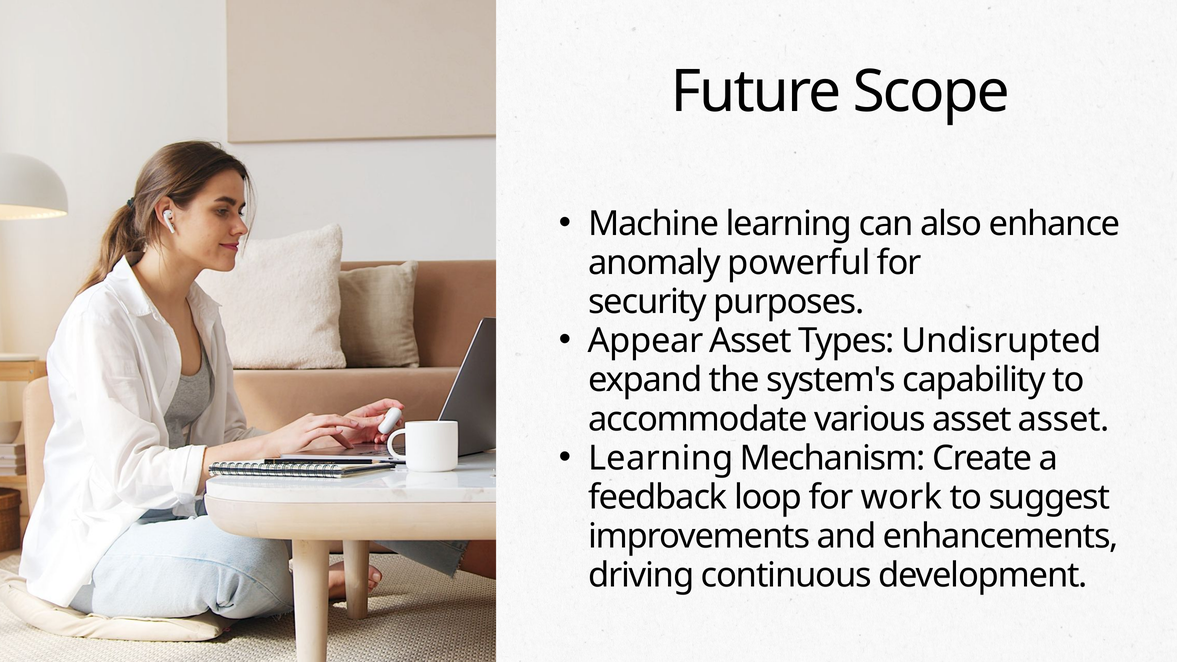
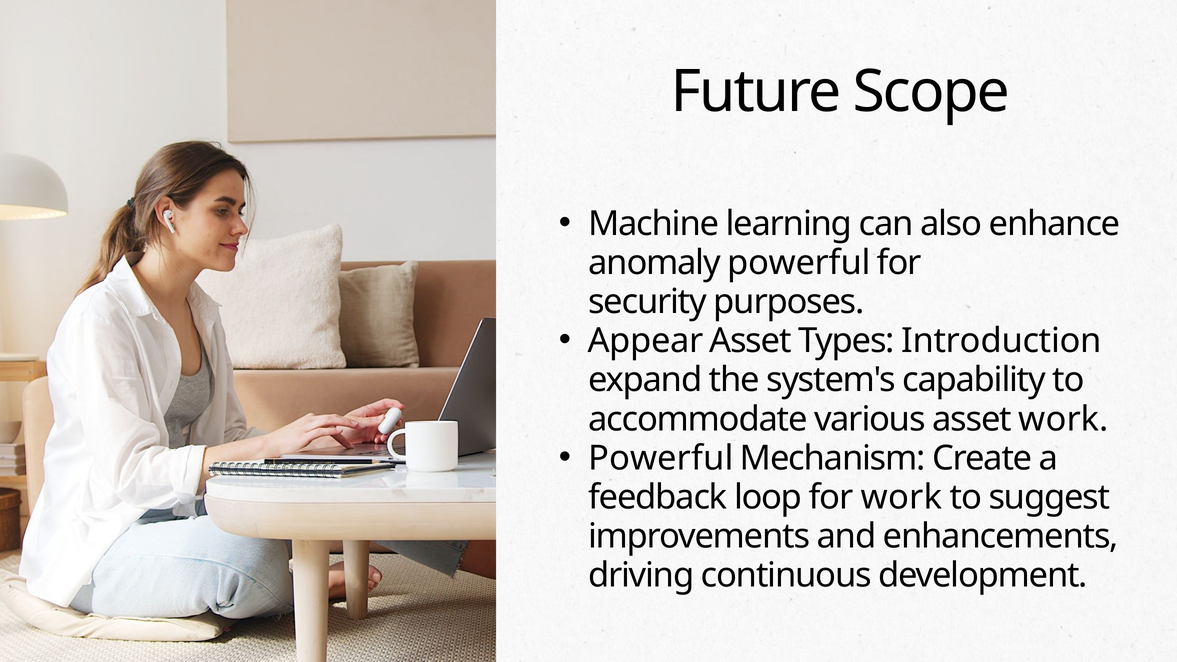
Undisrupted: Undisrupted -> Introduction (1002, 341)
asset asset: asset -> work (1064, 419)
Learning: Learning -> Powerful (661, 458)
